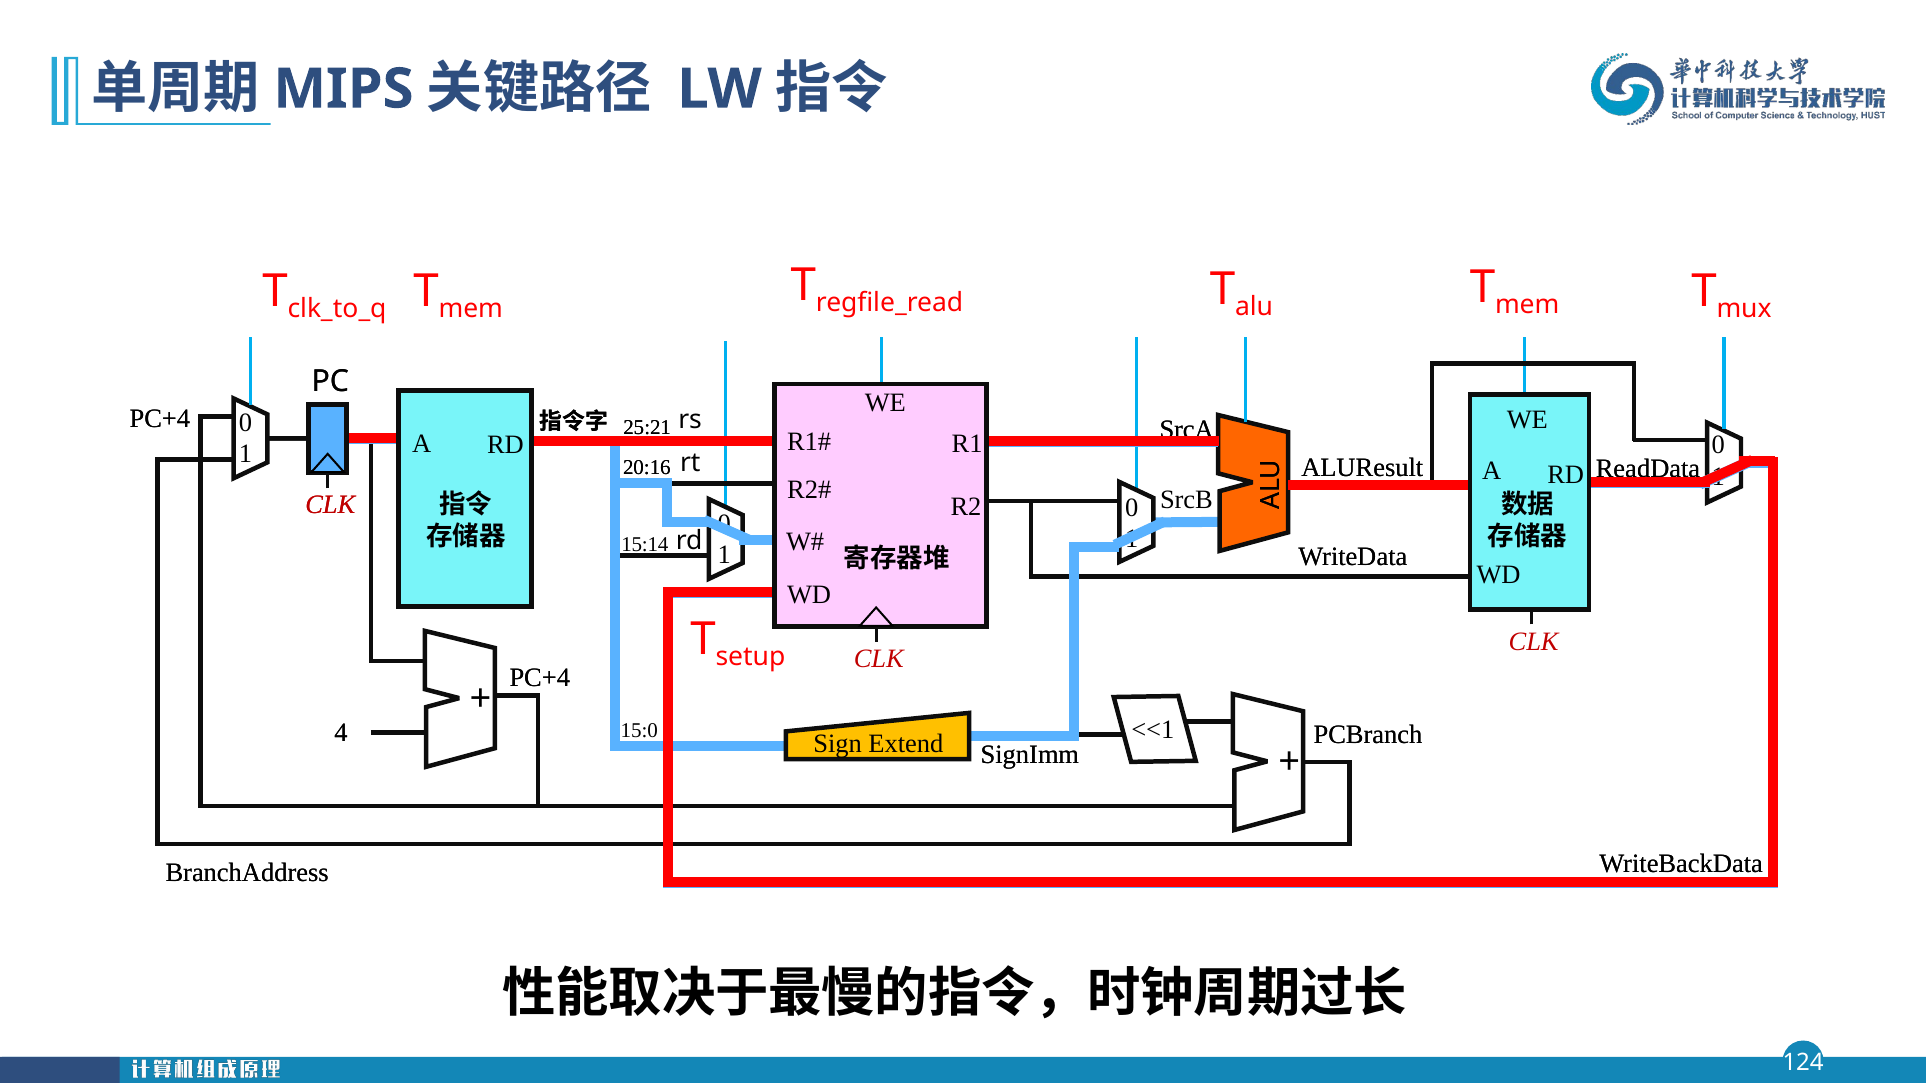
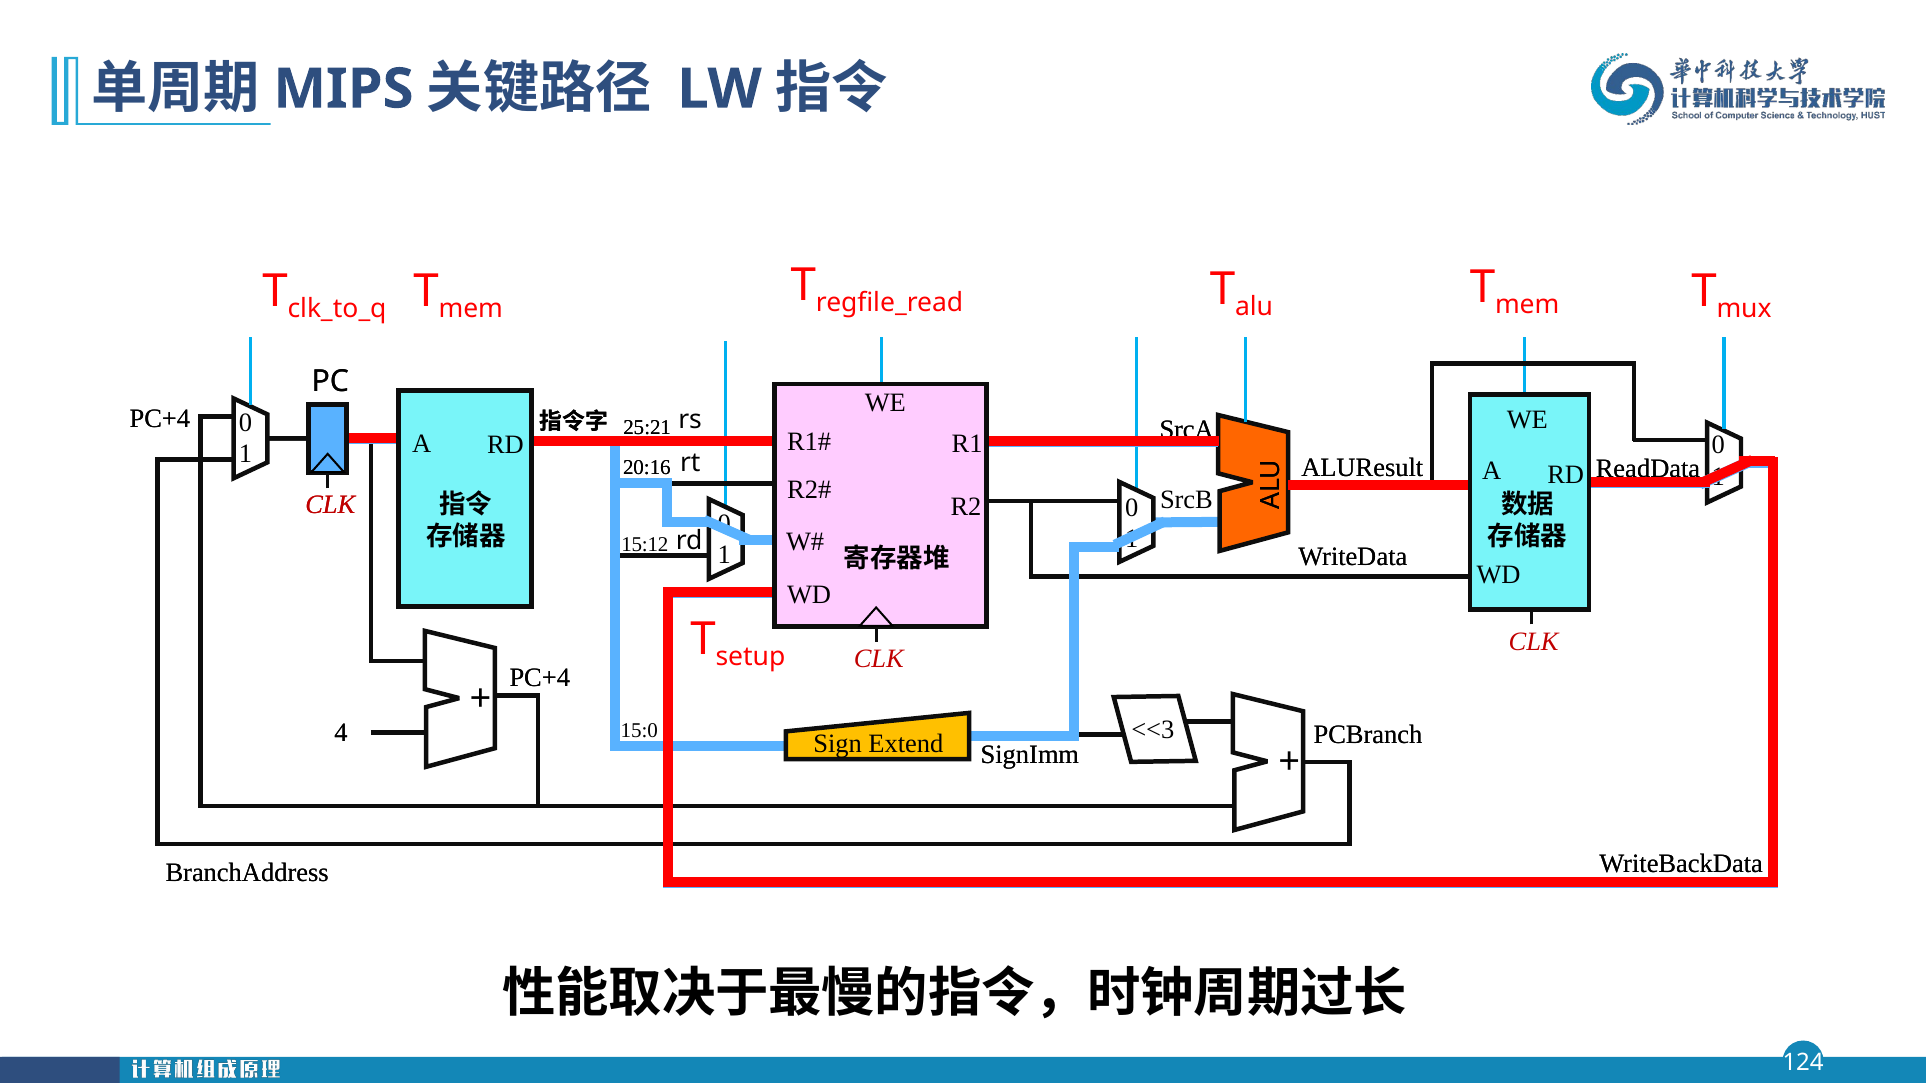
15:14: 15:14 -> 15:12 (645, 545)
<<1: <<1 -> <<3 (1153, 731)
